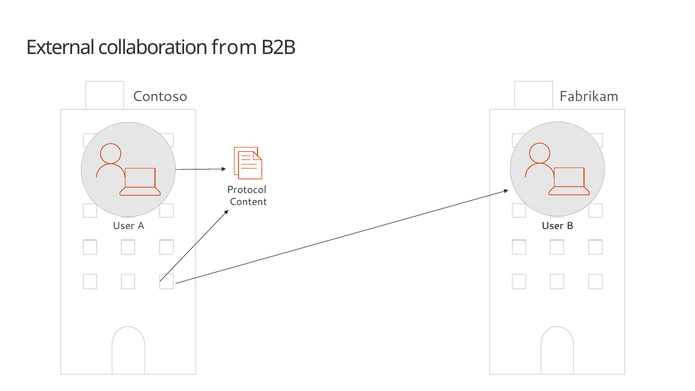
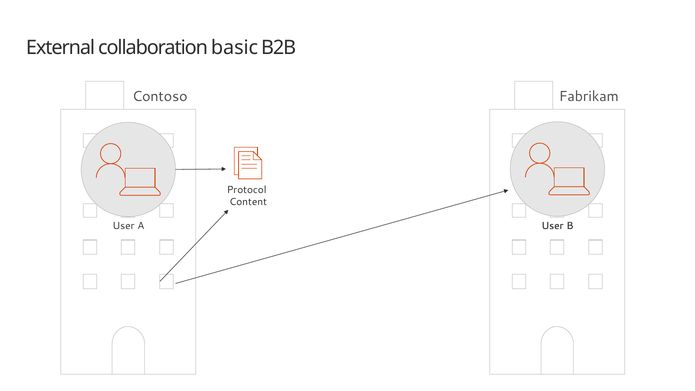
from: from -> basic (235, 48)
